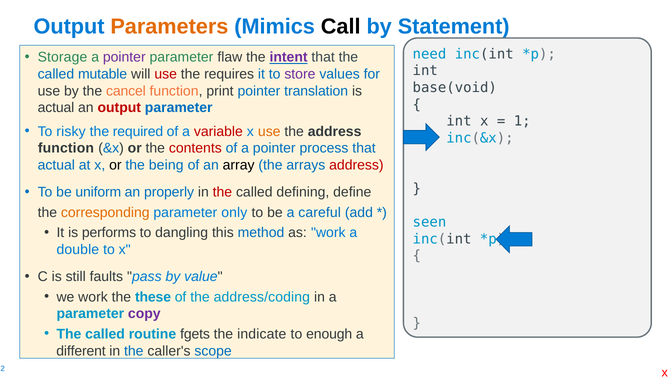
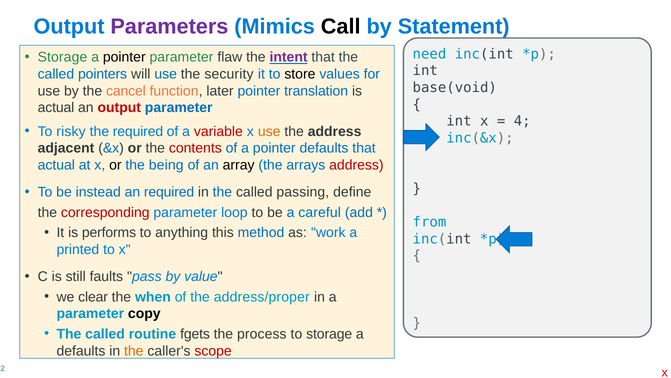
Parameters colour: orange -> purple (169, 27)
pointer colour: purple -> black (124, 57)
mutable: mutable -> pointers (103, 74)
use colour: red -> blue (166, 74)
requires: requires -> security (229, 74)
store colour: purple -> black (300, 74)
print: print -> later (220, 91)
1: 1 -> 4 (522, 121)
function: function -> adjacent (66, 148)
pointer process: process -> defaults (324, 148)
uniform: uniform -> instead (98, 192)
an properly: properly -> required (169, 192)
the colour: red -> blue (222, 192)
defining: defining -> passing (303, 192)
corresponding colour: orange -> red (105, 212)
only: only -> loop (234, 212)
seen: seen -> from (429, 222)
dangling: dangling -> anything (182, 232)
double: double -> printed (78, 249)
we work: work -> clear (93, 297)
these: these -> when (153, 297)
address/coding: address/coding -> address/proper (262, 297)
copy colour: purple -> black (144, 313)
indicate: indicate -> process (262, 334)
to enough: enough -> storage (329, 334)
different: different -> defaults (81, 350)
the colour: blue -> orange (134, 350)
scope colour: blue -> red (213, 350)
